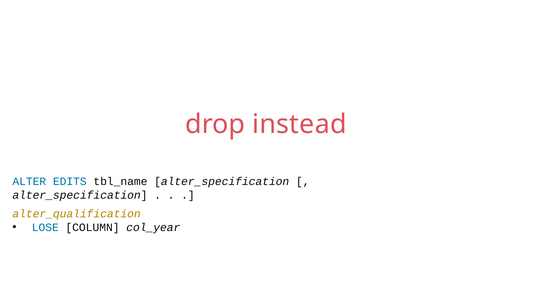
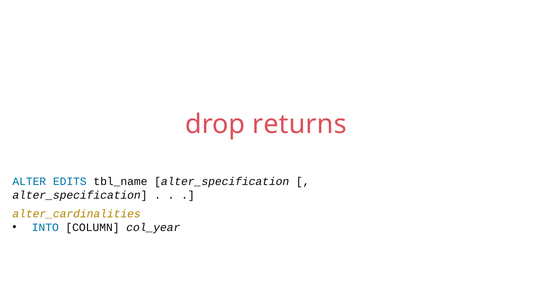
instead: instead -> returns (299, 124)
alter_qualification: alter_qualification -> alter_cardinalities (77, 214)
LOSE: LOSE -> INTO (45, 228)
